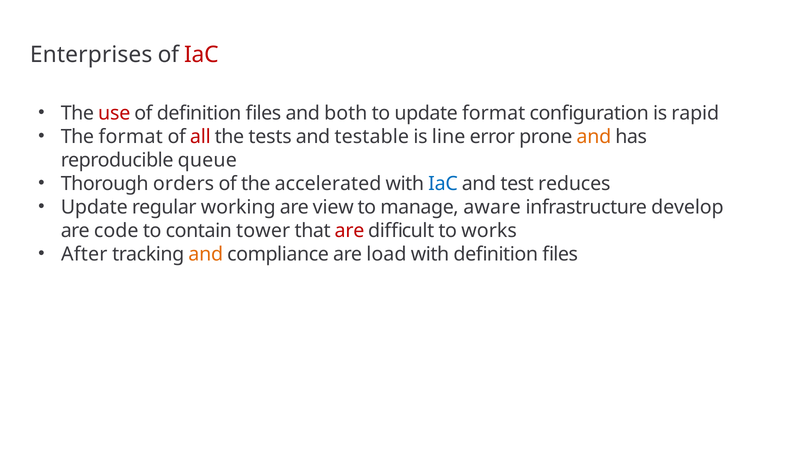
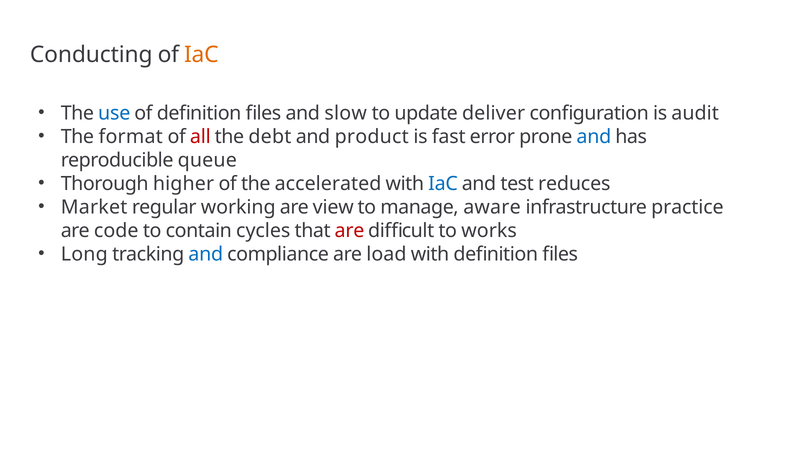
Enterprises: Enterprises -> Conducting (91, 55)
IaC colour: red -> orange (201, 55)
use colour: red -> blue (114, 113)
both: both -> slow (346, 113)
update format: format -> deliver (494, 113)
rapid: rapid -> audit (695, 113)
tests: tests -> debt (270, 137)
testable: testable -> product (372, 137)
line: line -> fast (449, 137)
and colour: orange -> blue (594, 137)
orders: orders -> higher (184, 184)
Update: Update -> Market (94, 207)
develop: develop -> practice (687, 207)
tower: tower -> cycles (263, 231)
After: After -> Long (84, 254)
and colour: orange -> blue (206, 254)
